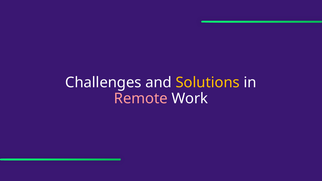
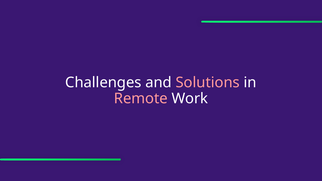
Solutions colour: yellow -> pink (208, 82)
